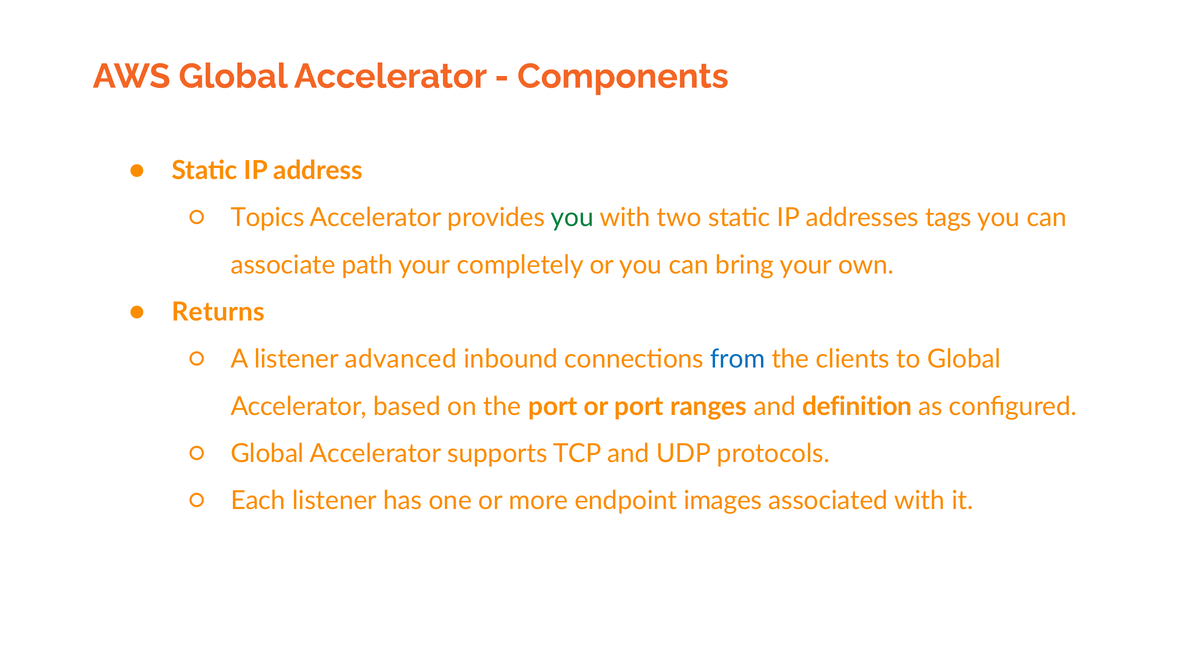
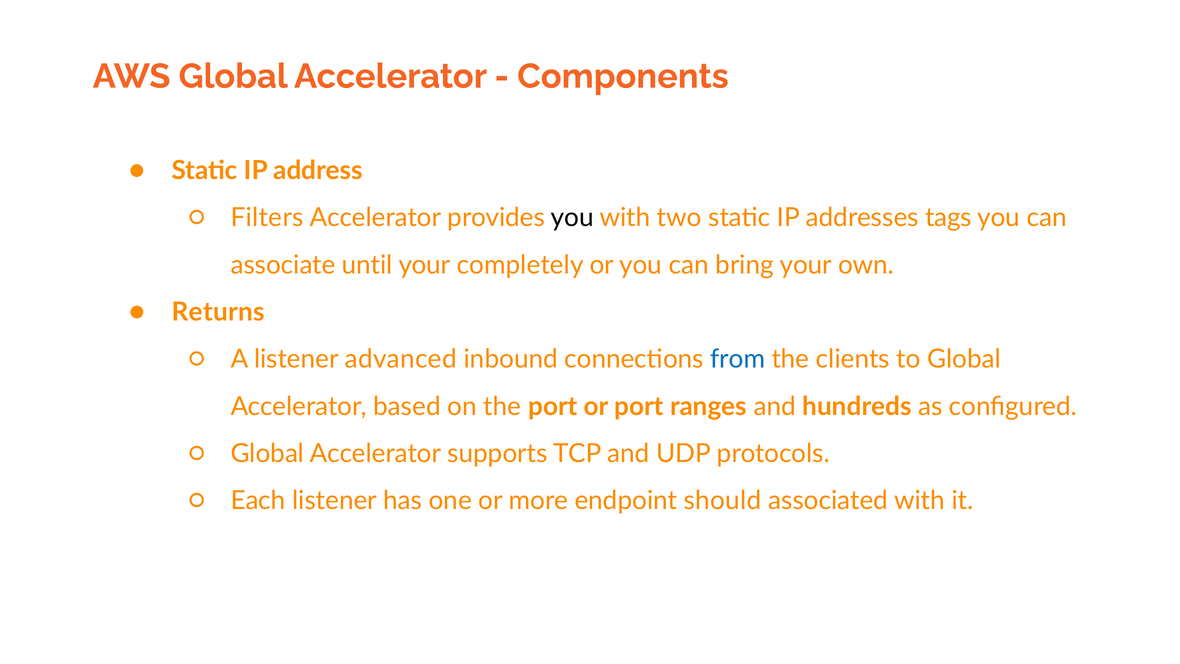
Topics: Topics -> Filters (267, 218)
you colour: green -> black (572, 218)
path: path -> until (367, 265)
definition: definition -> hundreds (857, 406)
images: images -> should (723, 501)
